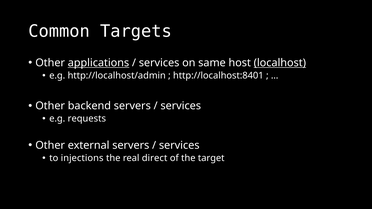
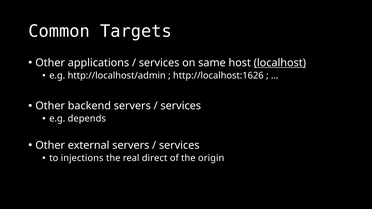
applications underline: present -> none (98, 63)
http://localhost:8401: http://localhost:8401 -> http://localhost:1626 (218, 76)
requests: requests -> depends (87, 119)
target: target -> origin (211, 158)
